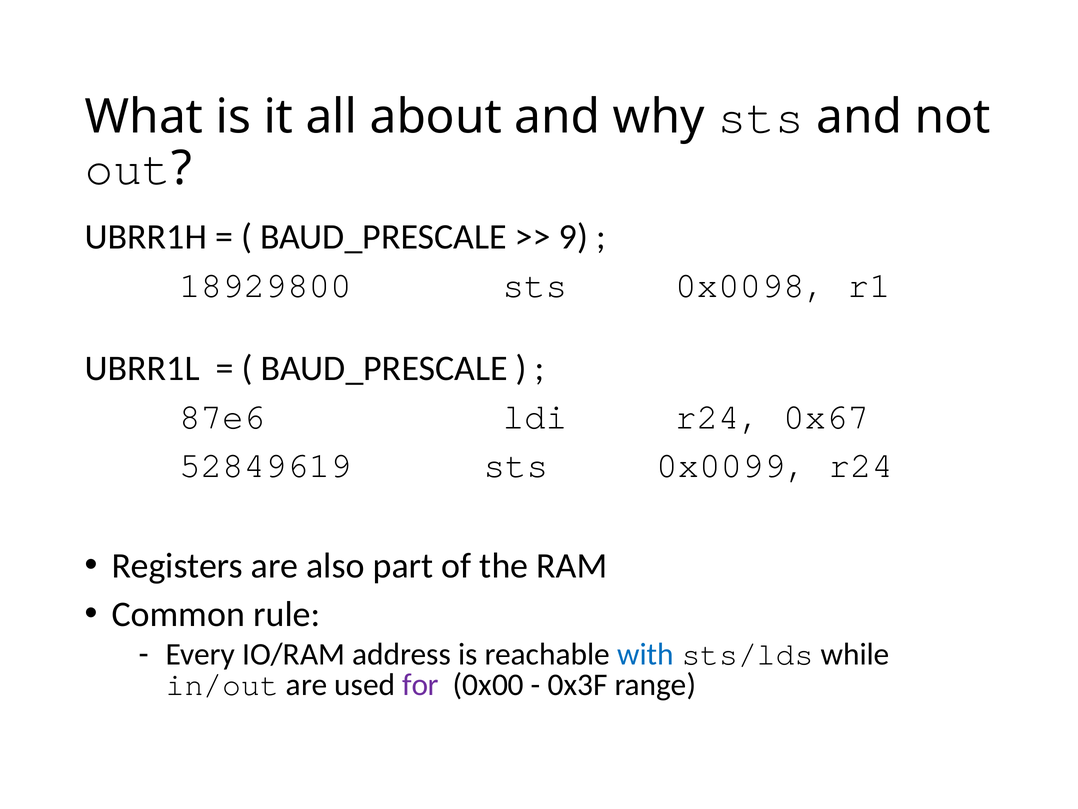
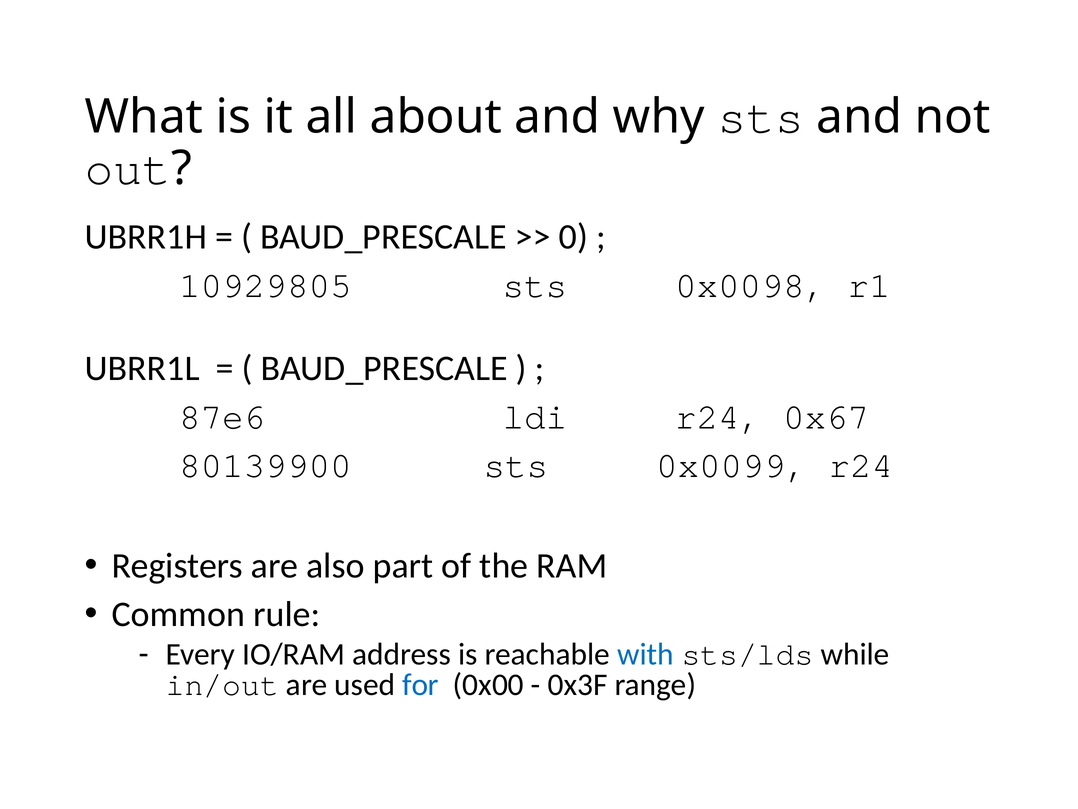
9: 9 -> 0 (573, 237)
18929800: 18929800 -> 10929805 (265, 285)
52849619: 52849619 -> 80139900 (265, 465)
for colour: purple -> blue (421, 684)
